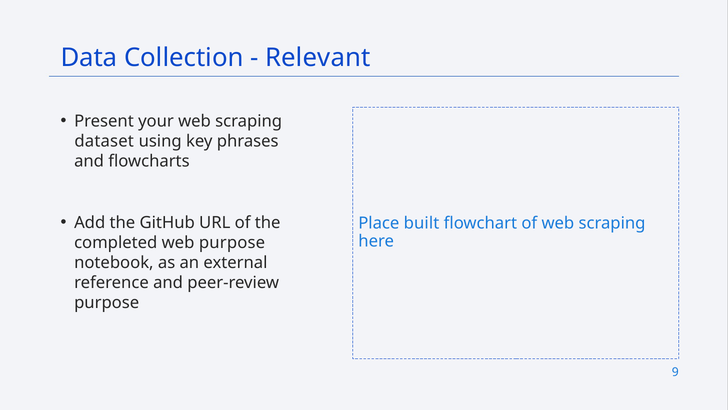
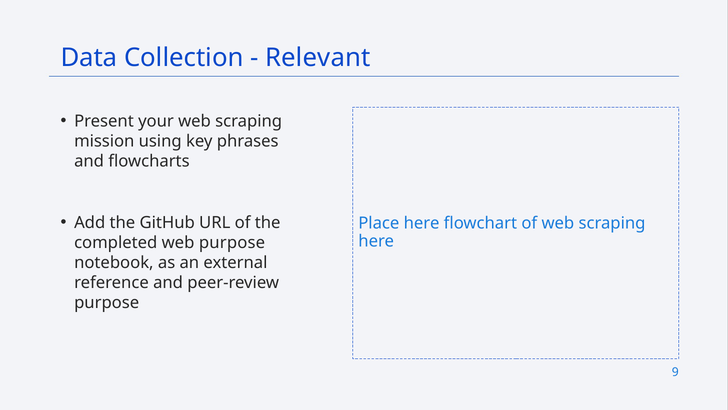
dataset: dataset -> mission (104, 141)
Place built: built -> here (422, 223)
